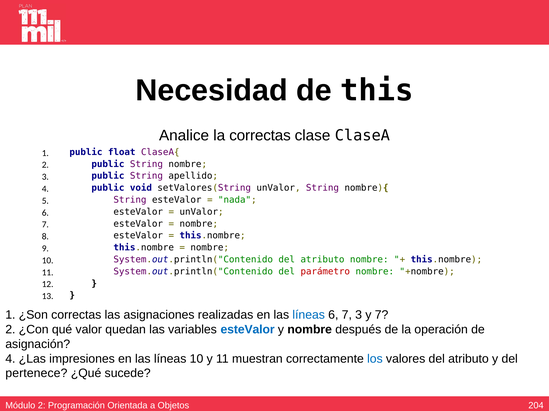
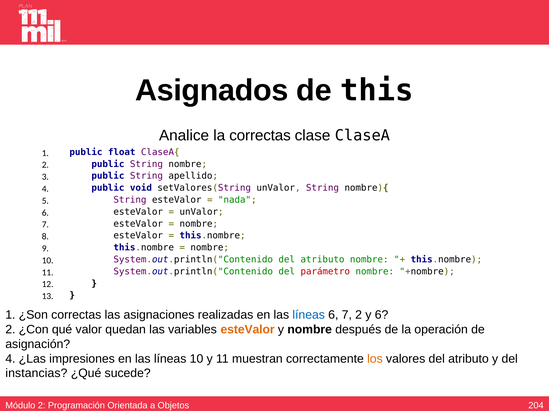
Necesidad: Necesidad -> Asignados (212, 90)
7 3: 3 -> 2 (359, 315)
y 7: 7 -> 6 (382, 315)
esteValor colour: blue -> orange (248, 330)
los colour: blue -> orange (375, 359)
pertenece: pertenece -> instancias (36, 374)
